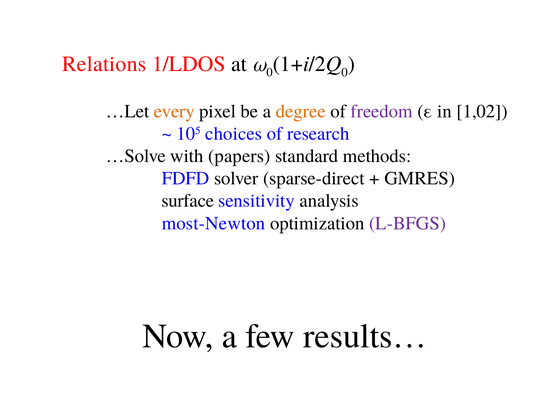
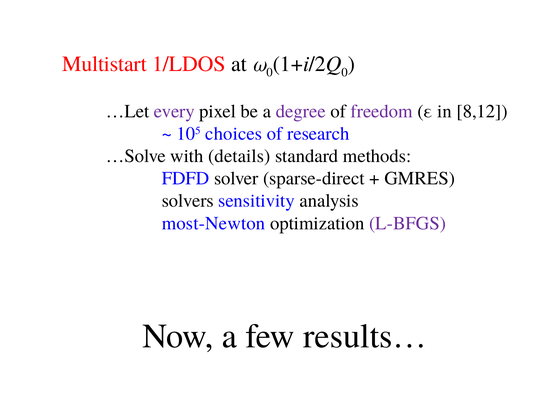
Relations: Relations -> Multistart (104, 64)
every colour: orange -> purple (174, 111)
degree colour: orange -> purple (301, 111)
1,02: 1,02 -> 8,12 (482, 111)
papers: papers -> details (239, 156)
surface: surface -> solvers (188, 201)
